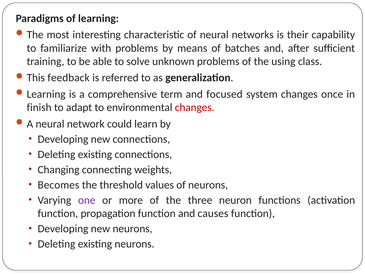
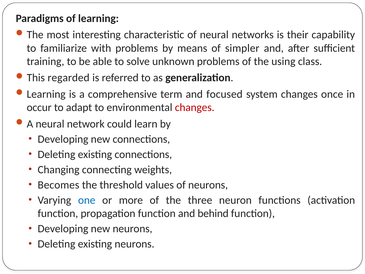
batches: batches -> simpler (242, 48)
feedback: feedback -> regarded (69, 78)
finish: finish -> occur (39, 107)
one colour: purple -> blue (87, 200)
causes: causes -> behind (213, 213)
